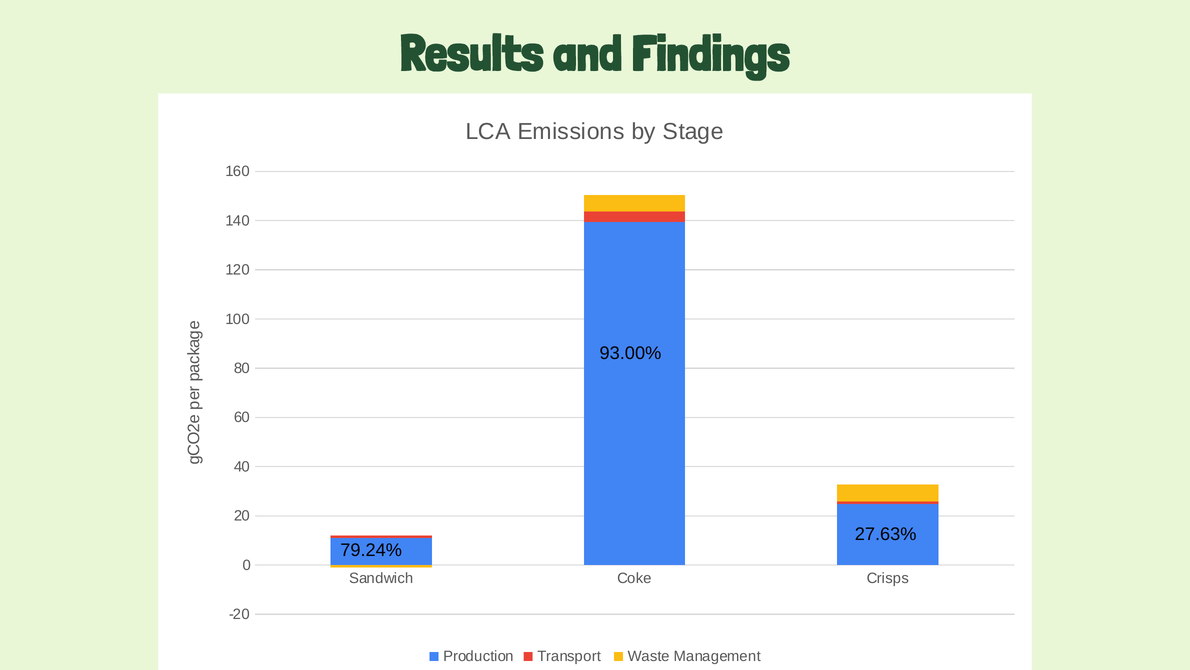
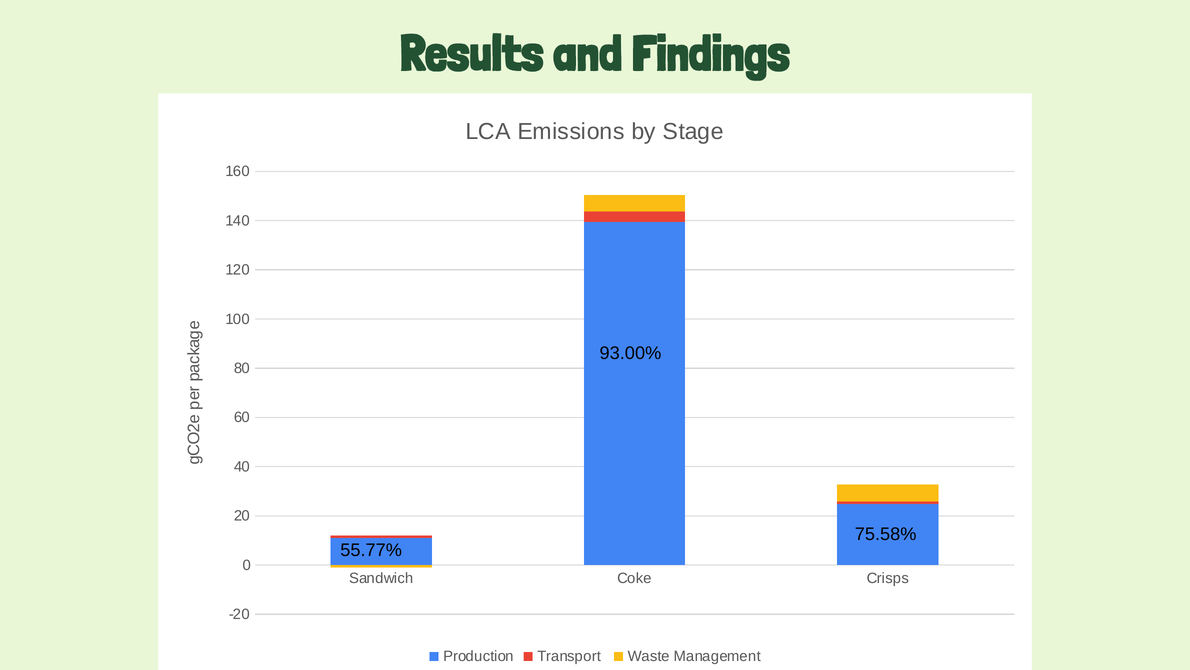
27.63%: 27.63% -> 75.58% (886, 534)
79.24%: 79.24% -> 55.77% (371, 550)
